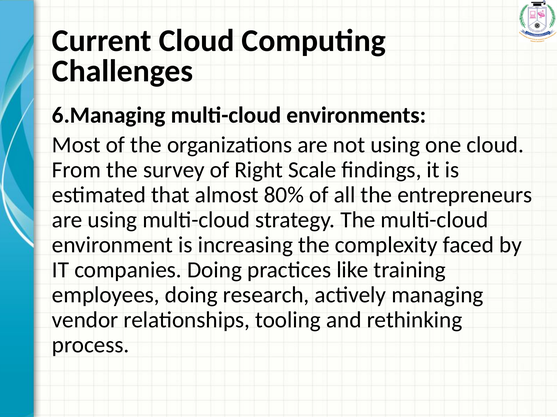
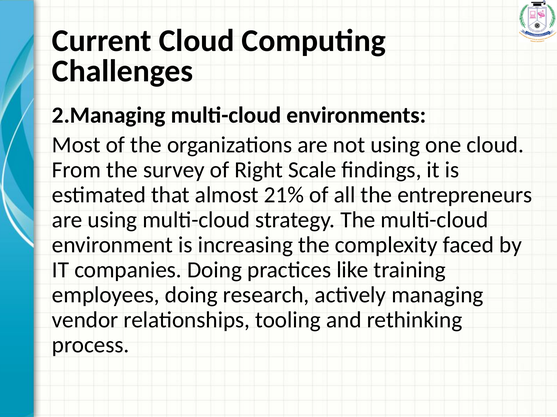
6.Managing: 6.Managing -> 2.Managing (109, 116)
80%: 80% -> 21% (284, 195)
